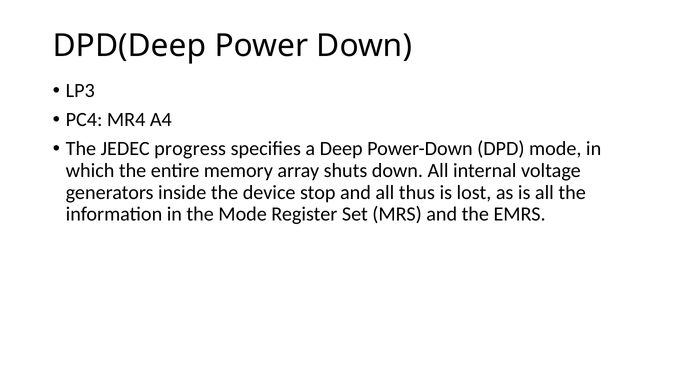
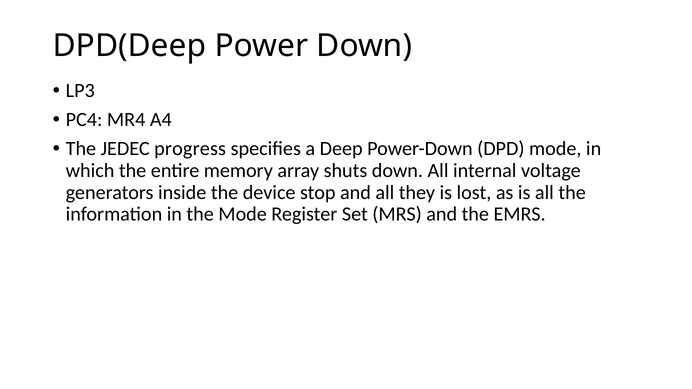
thus: thus -> they (417, 193)
